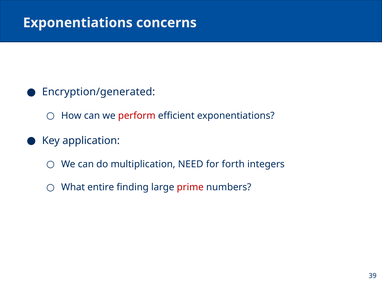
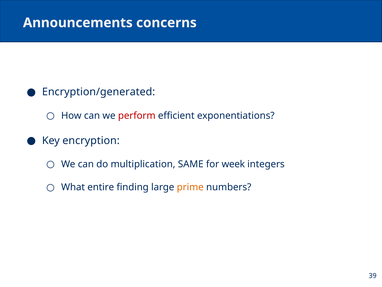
Exponentiations: Exponentiations -> Announcements (78, 23)
application: application -> encryption (91, 140)
NEED: NEED -> SAME (191, 164)
forth: forth -> week (233, 164)
prime colour: red -> orange (190, 187)
